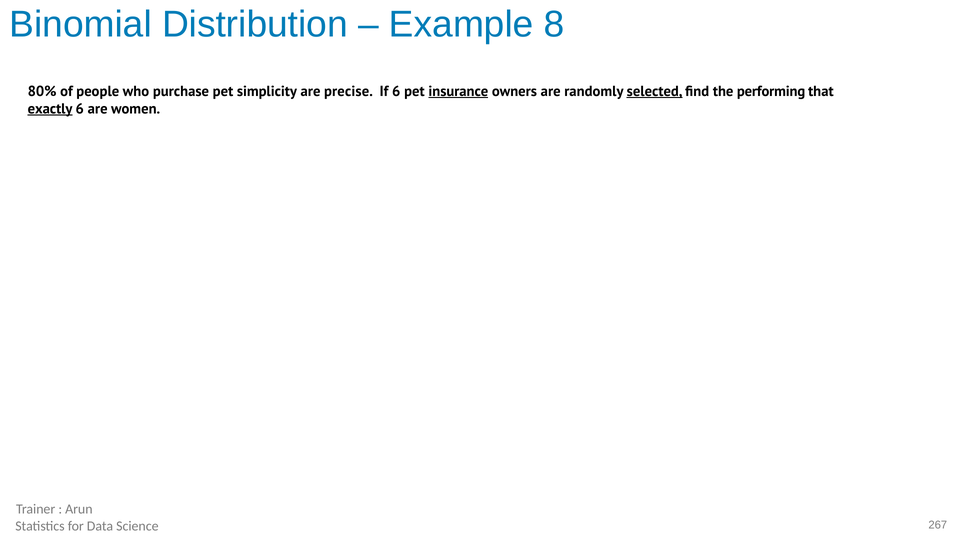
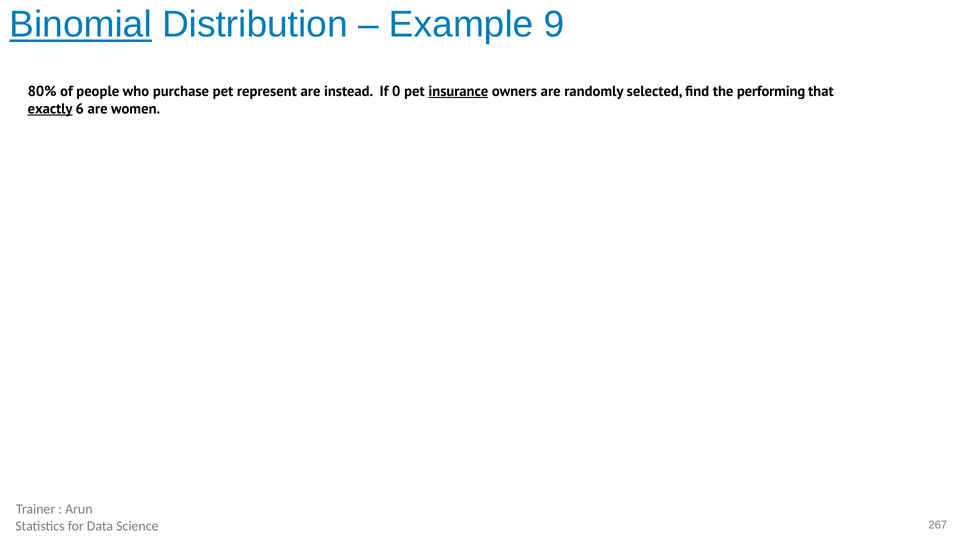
Binomial underline: none -> present (81, 25)
8: 8 -> 9 (554, 25)
simplicity: simplicity -> represent (267, 91)
precise: precise -> instead (349, 91)
If 6: 6 -> 0 (396, 91)
selected underline: present -> none (655, 91)
